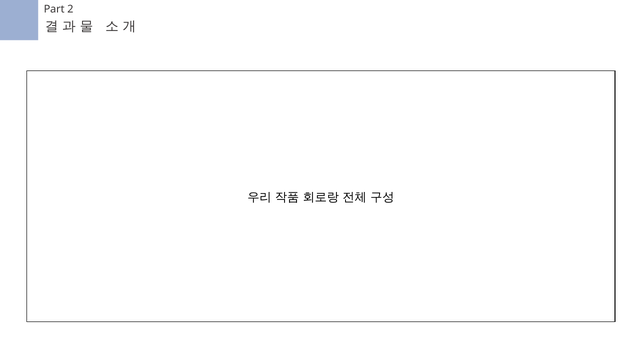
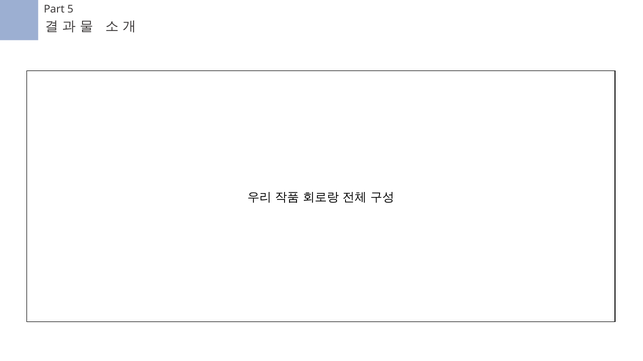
2: 2 -> 5 (70, 9)
